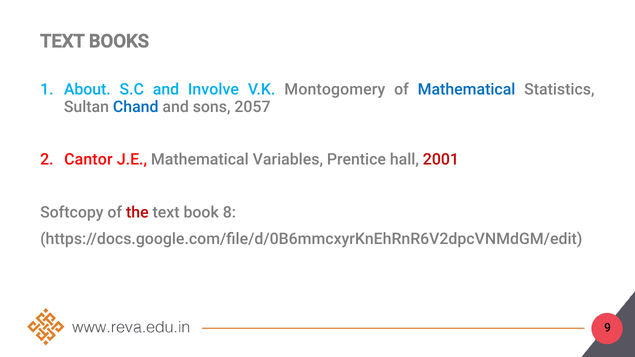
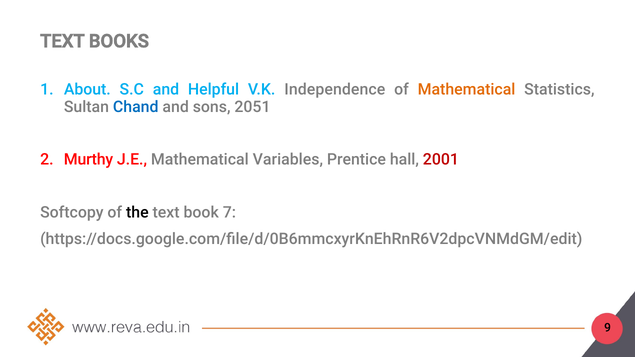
Involve: Involve -> Helpful (213, 90)
Montogomery: Montogomery -> Independence (335, 90)
Mathematical colour: blue -> orange (467, 90)
2057: 2057 -> 2051 (252, 107)
Cantor: Cantor -> Murthy (89, 160)
the colour: red -> black (137, 213)
8: 8 -> 7 (229, 213)
